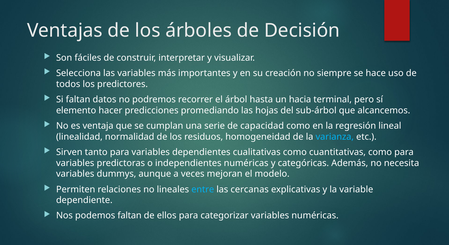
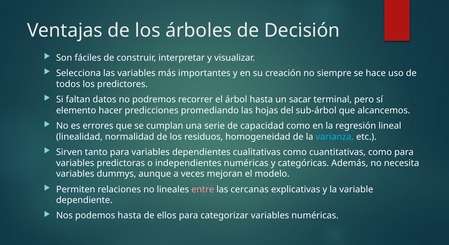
hacia: hacia -> sacar (300, 99)
ventaja: ventaja -> errores (98, 125)
entre colour: light blue -> pink (203, 189)
podemos faltan: faltan -> hasta (129, 215)
